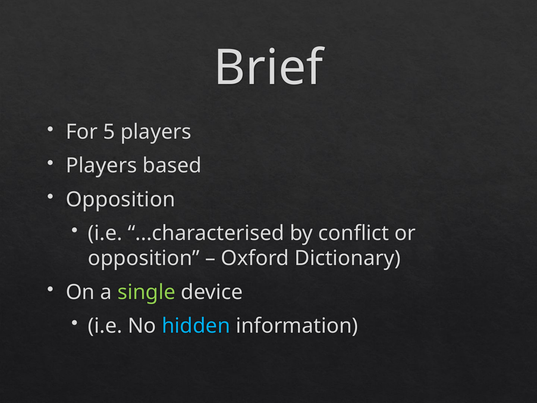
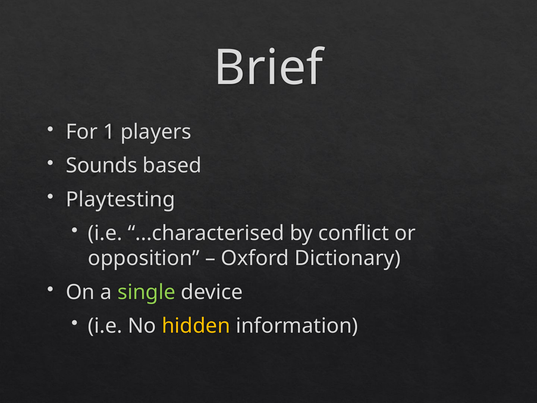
5: 5 -> 1 (109, 132)
Players: Players -> Sounds (102, 166)
Opposition: Opposition -> Playtesting (121, 199)
hidden colour: light blue -> yellow (196, 326)
